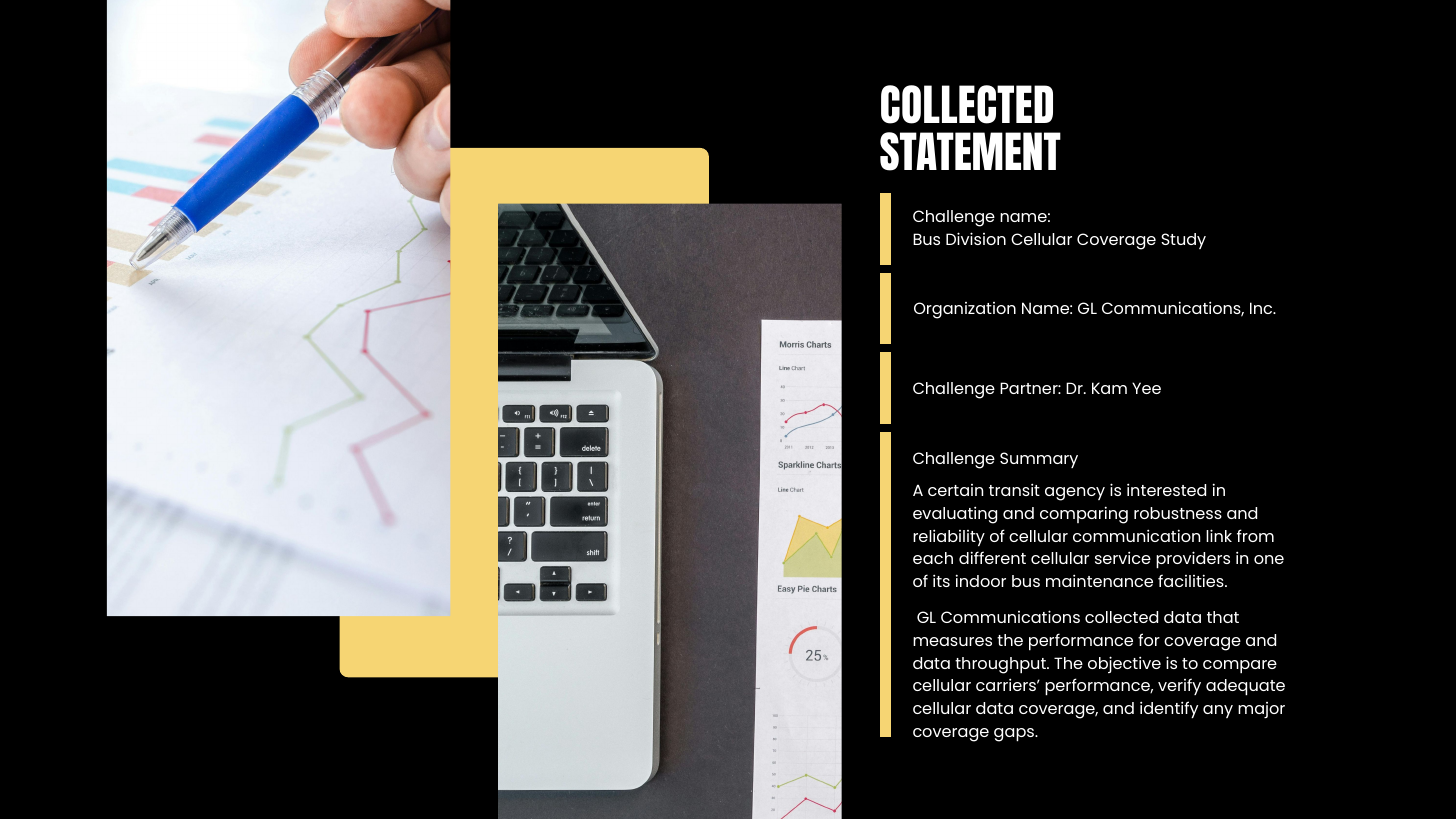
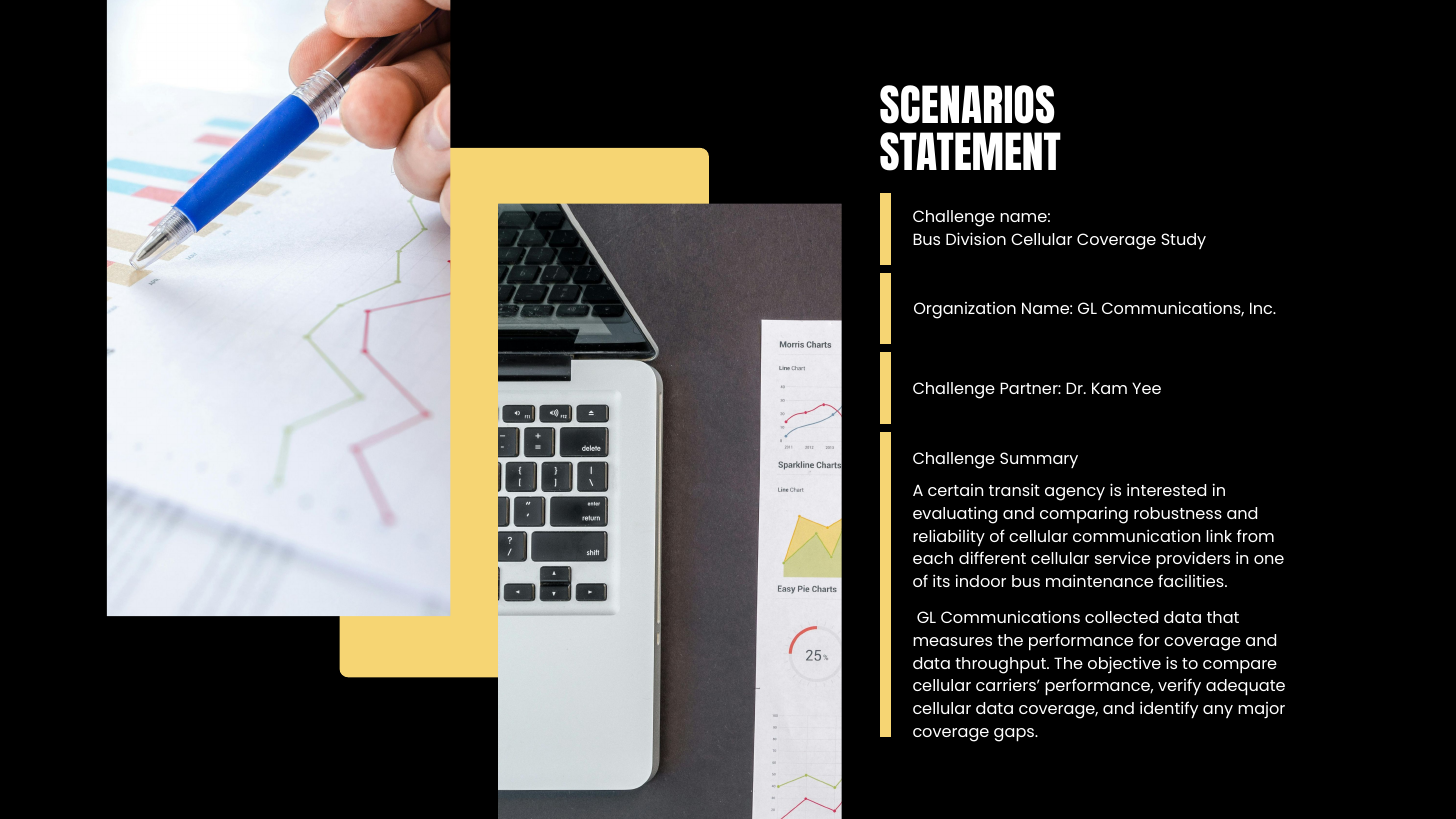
COLLECTED: COLLECTED -> SCENARIOS (967, 110)
